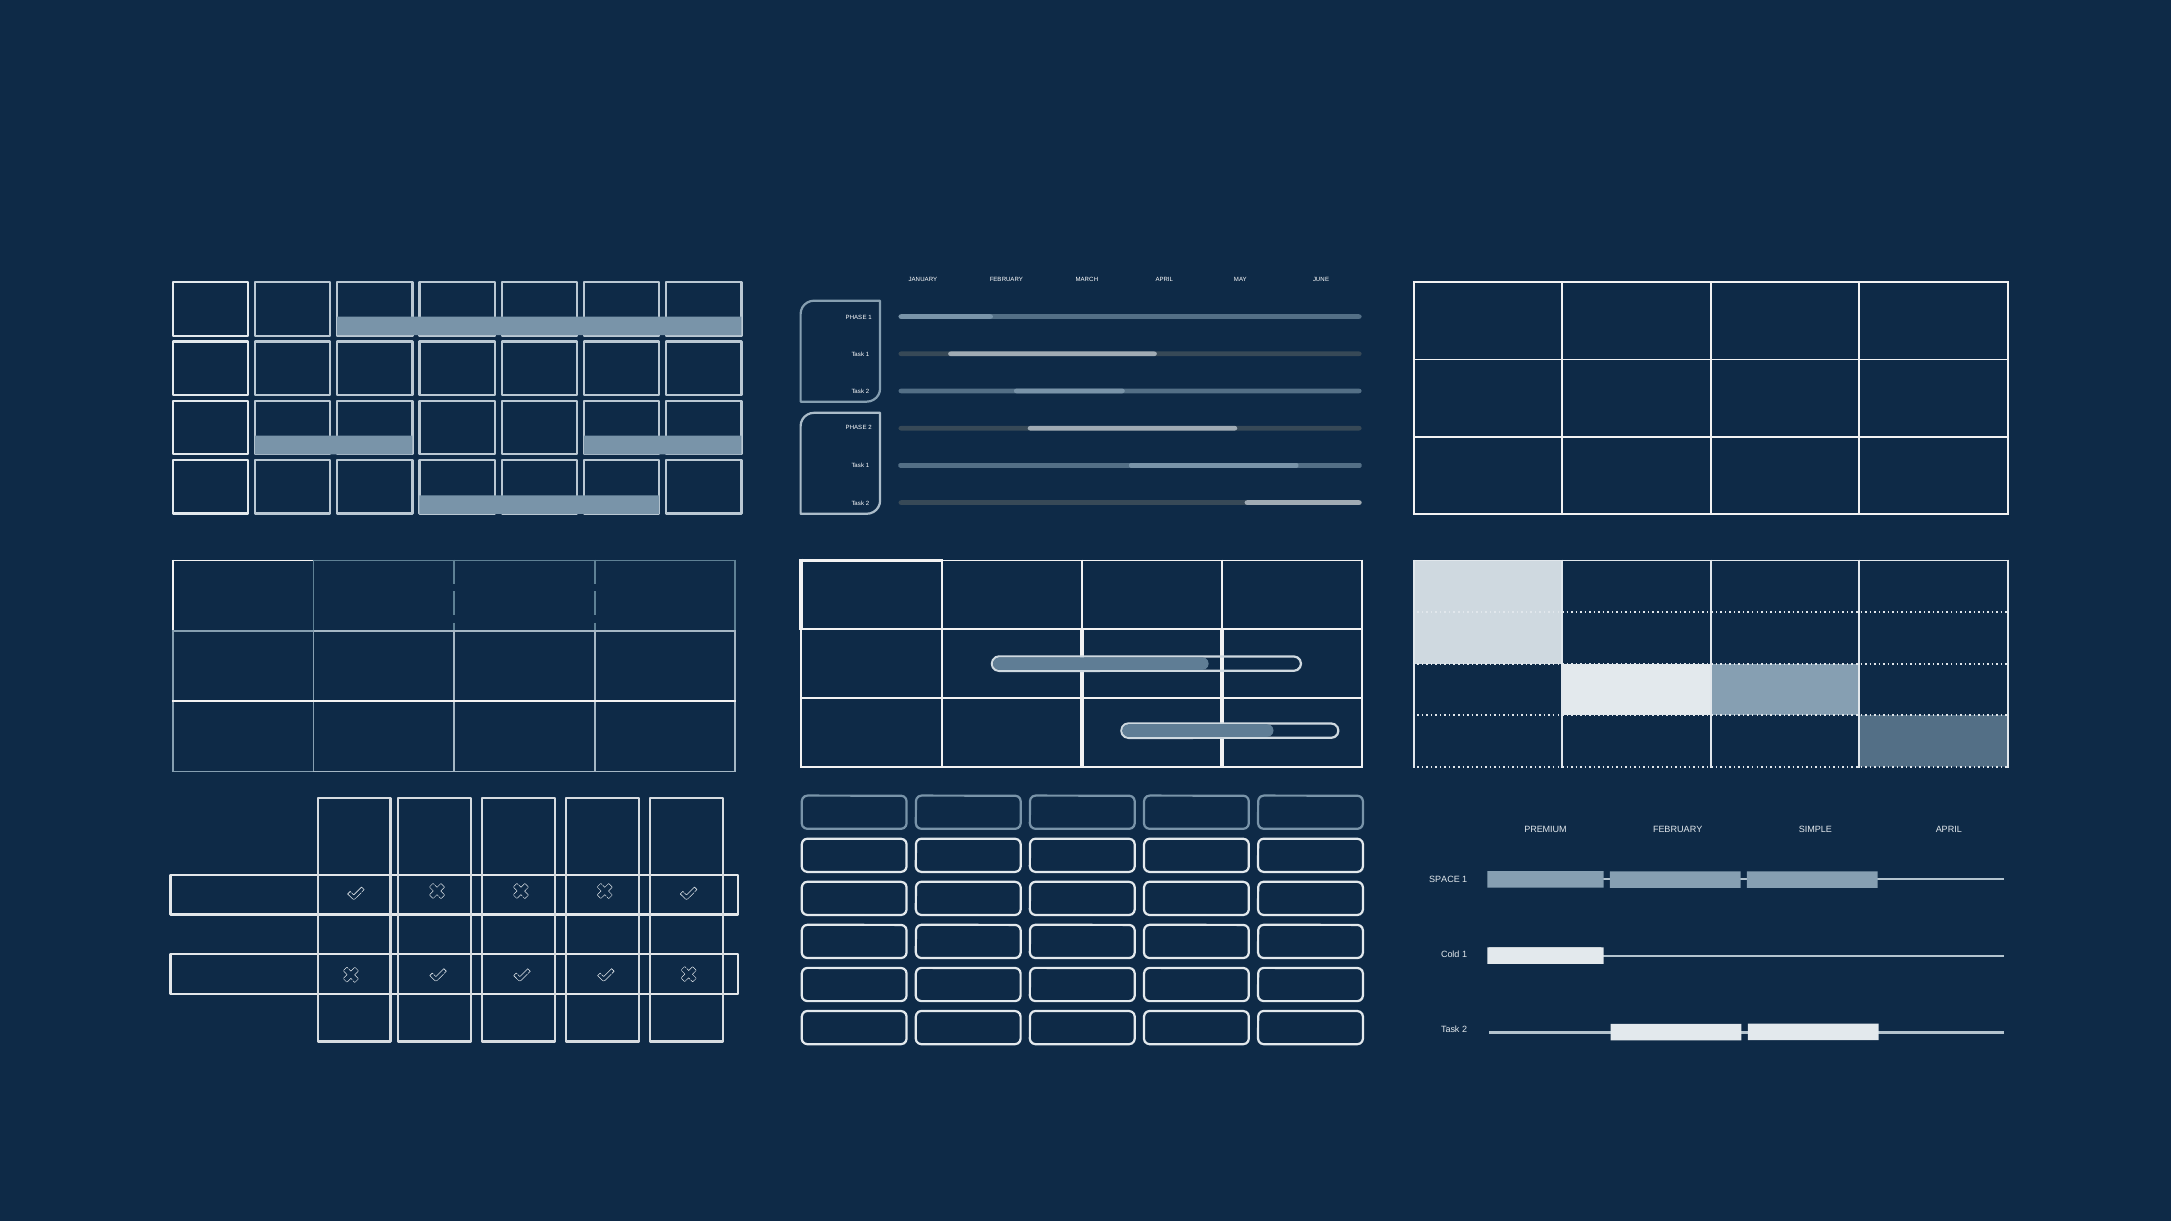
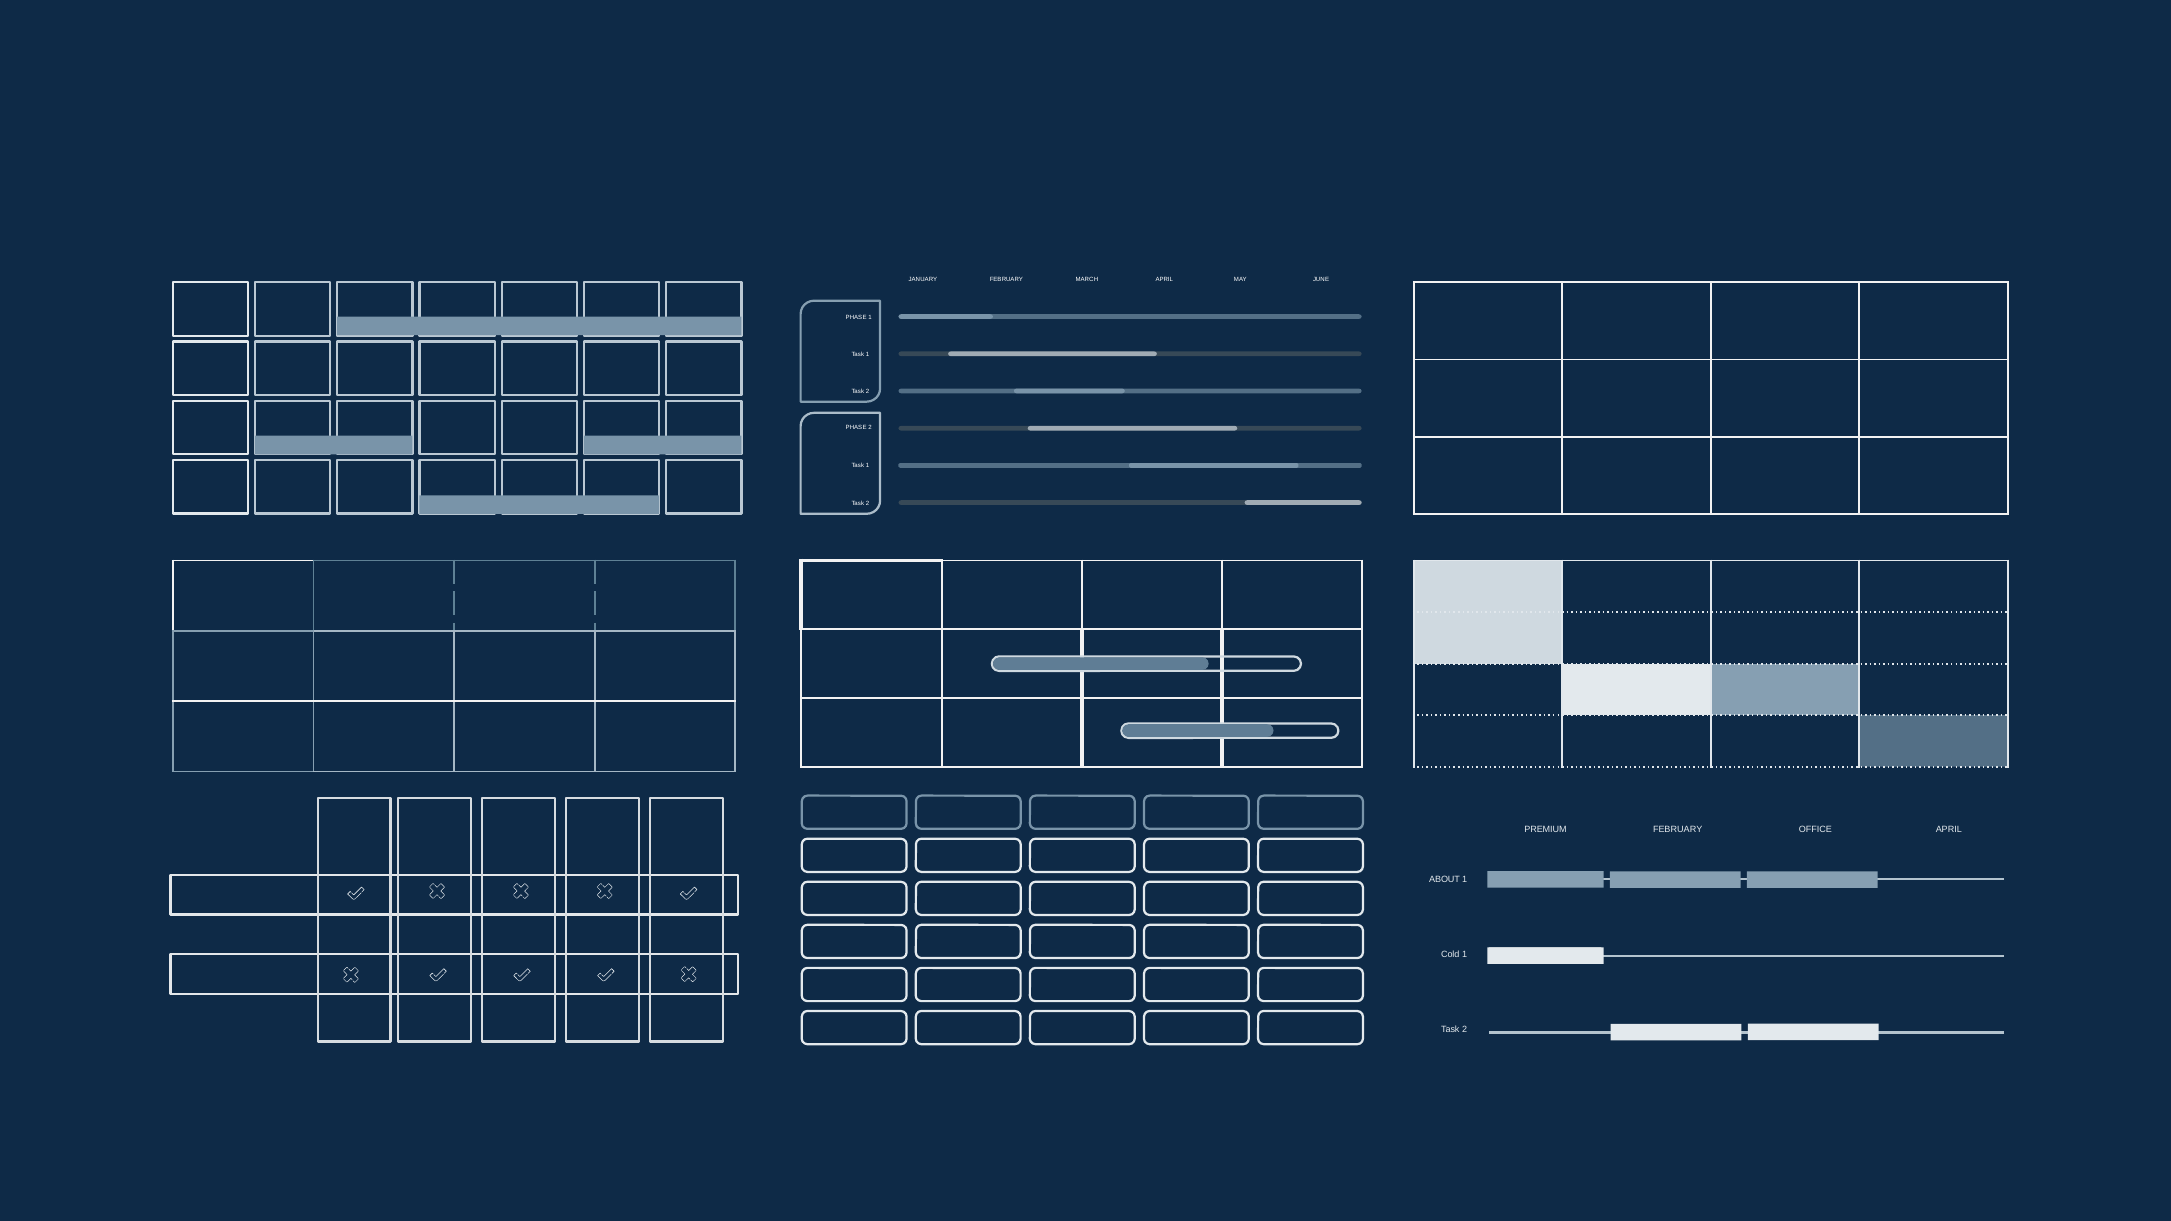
SIMPLE: SIMPLE -> OFFICE (1815, 830)
SPACE: SPACE -> ABOUT (1445, 880)
